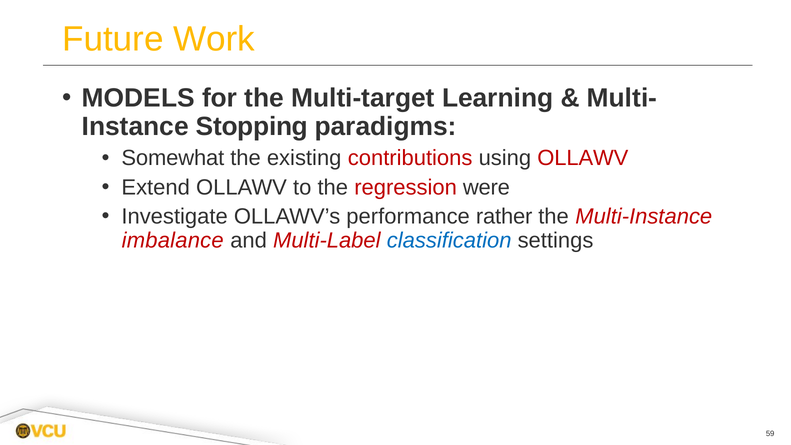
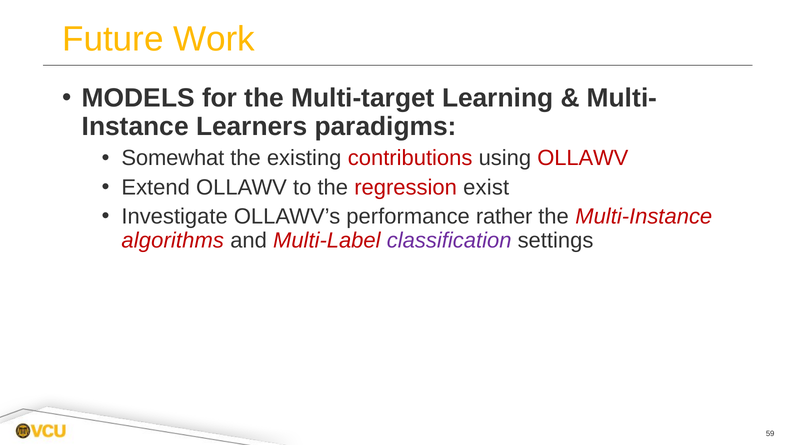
Stopping: Stopping -> Learners (252, 127)
were: were -> exist (486, 187)
imbalance: imbalance -> algorithms (173, 240)
classification colour: blue -> purple (449, 240)
